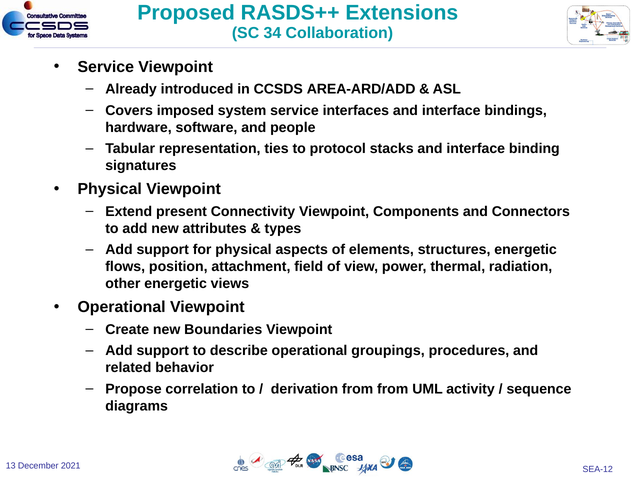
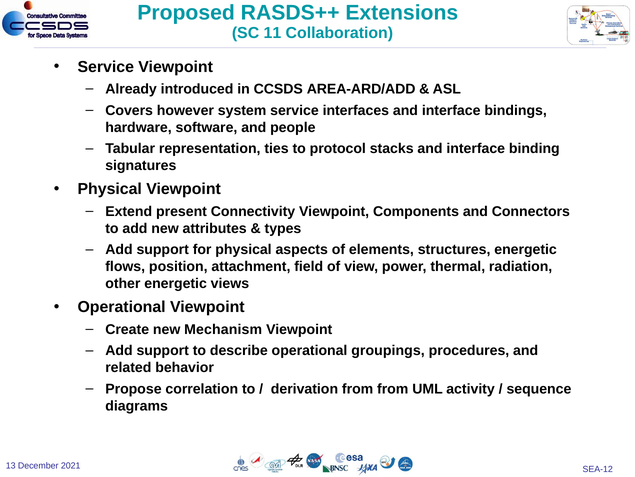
34: 34 -> 11 (272, 33)
imposed: imposed -> however (185, 110)
Boundaries: Boundaries -> Mechanism (223, 329)
